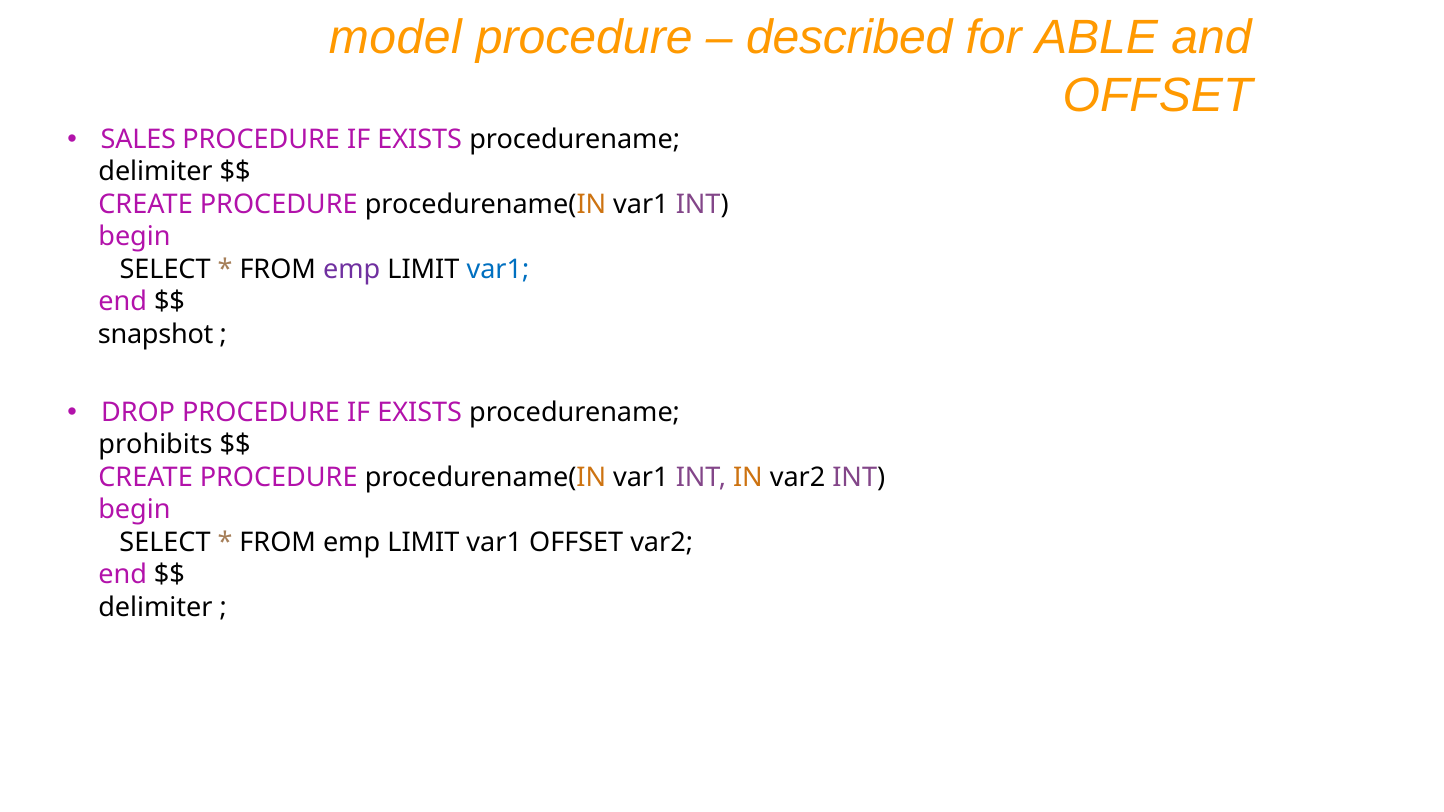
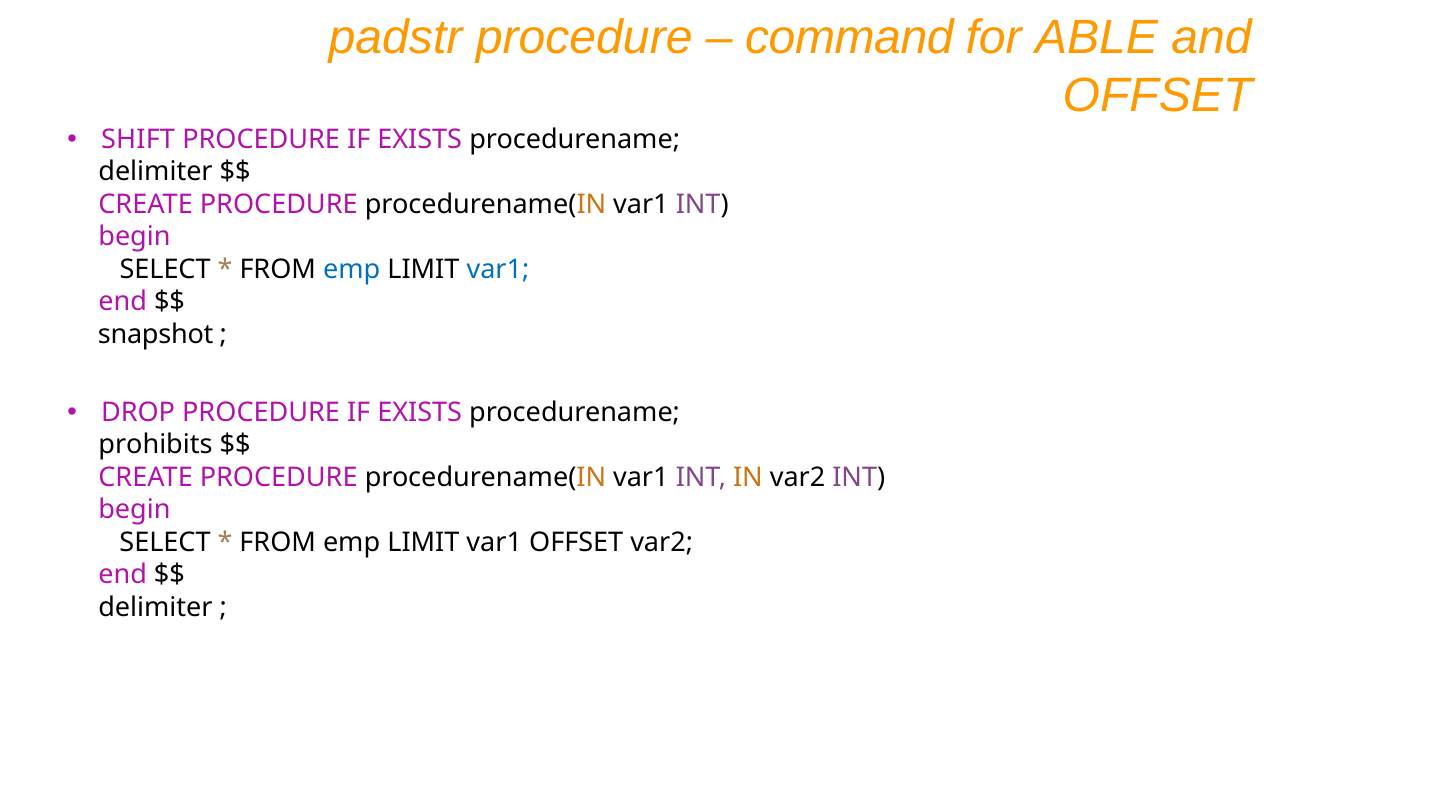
model: model -> padstr (396, 38)
described: described -> command (849, 38)
SALES: SALES -> SHIFT (138, 140)
emp colour: purple -> blue (352, 270)
